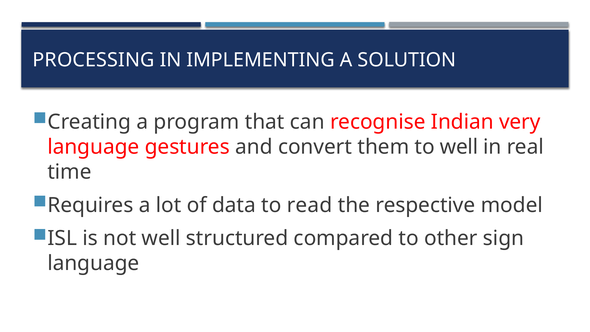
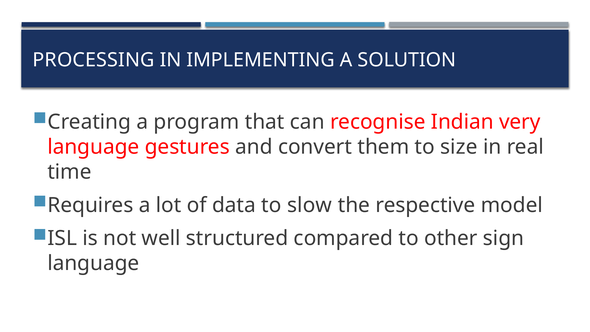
to well: well -> size (459, 147)
read: read -> slow (310, 205)
